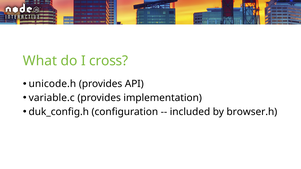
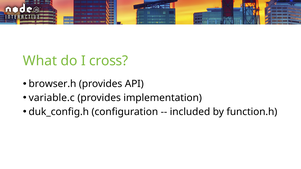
unicode.h: unicode.h -> browser.h (52, 84)
browser.h: browser.h -> function.h (252, 112)
